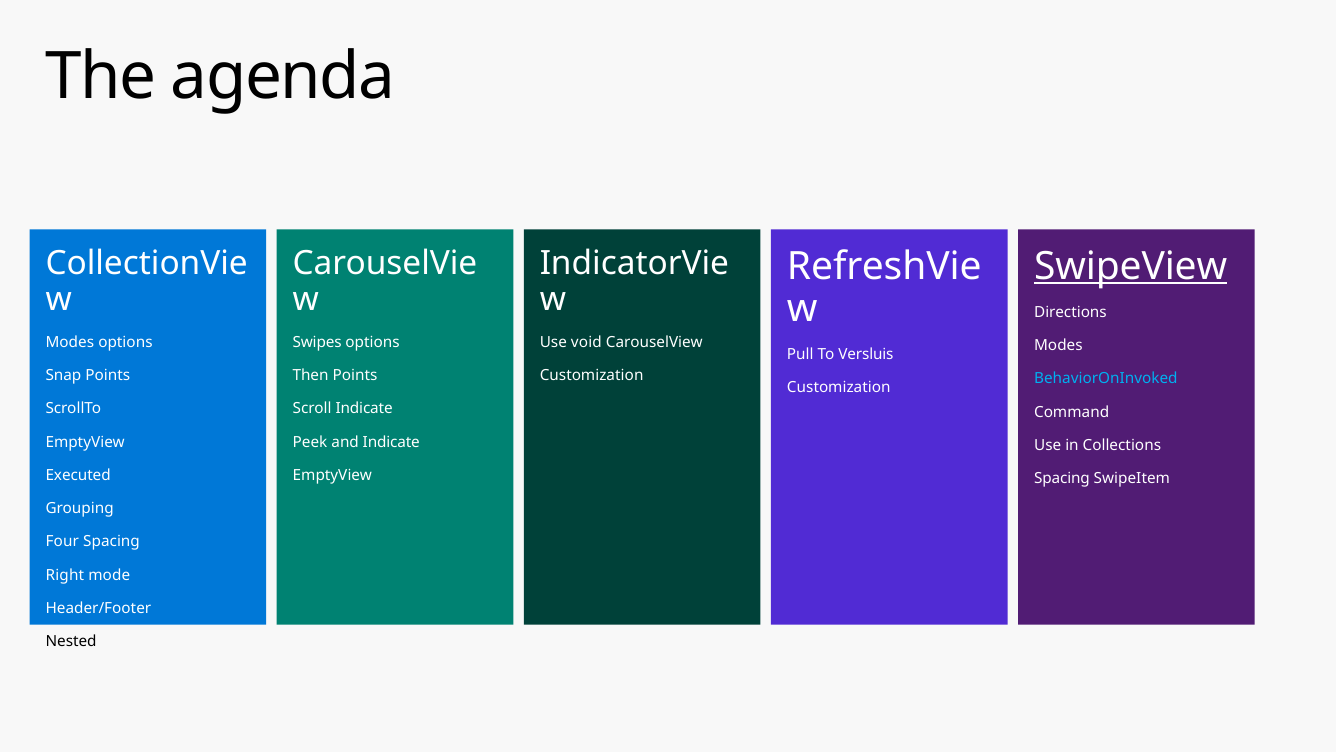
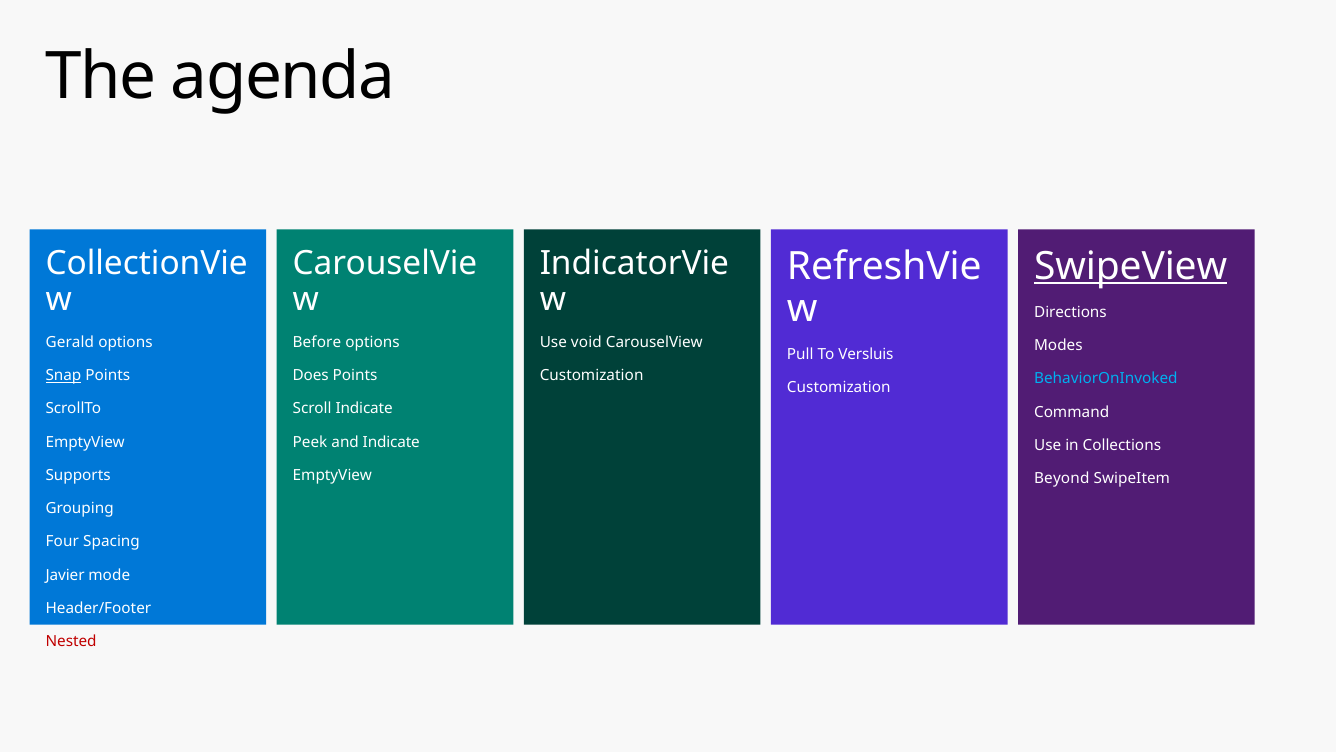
Modes: Modes -> Gerald (70, 342)
Swipes: Swipes -> Before (317, 342)
Snap underline: none -> present (63, 375)
Then: Then -> Does (311, 375)
Executed: Executed -> Supports (78, 475)
Spacing: Spacing -> Beyond (1062, 478)
Right: Right -> Javier (65, 575)
Nested colour: black -> red (71, 641)
